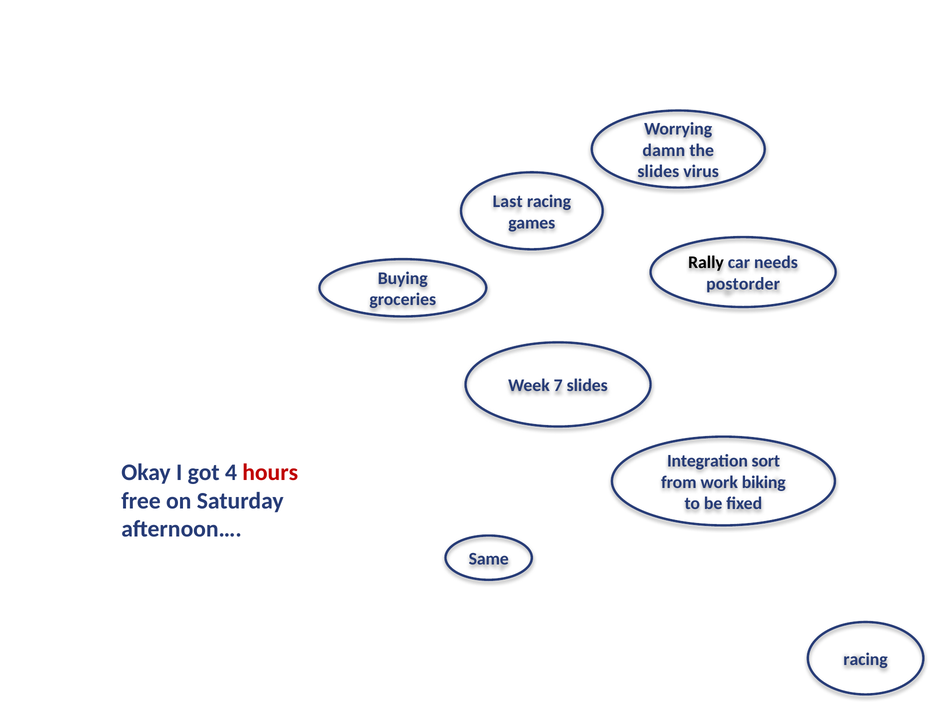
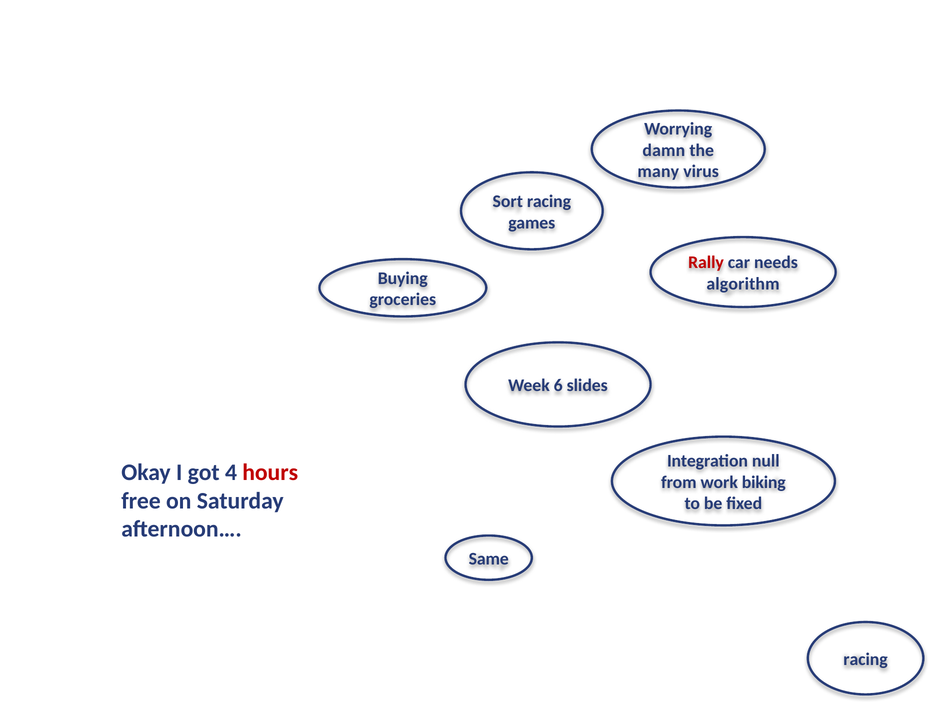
slides: slides -> many (658, 172)
Last: Last -> Sort (508, 201)
Rally colour: black -> red (706, 263)
postorder: postorder -> algorithm (743, 284)
7: 7 -> 6 (558, 386)
sort: sort -> null (766, 461)
